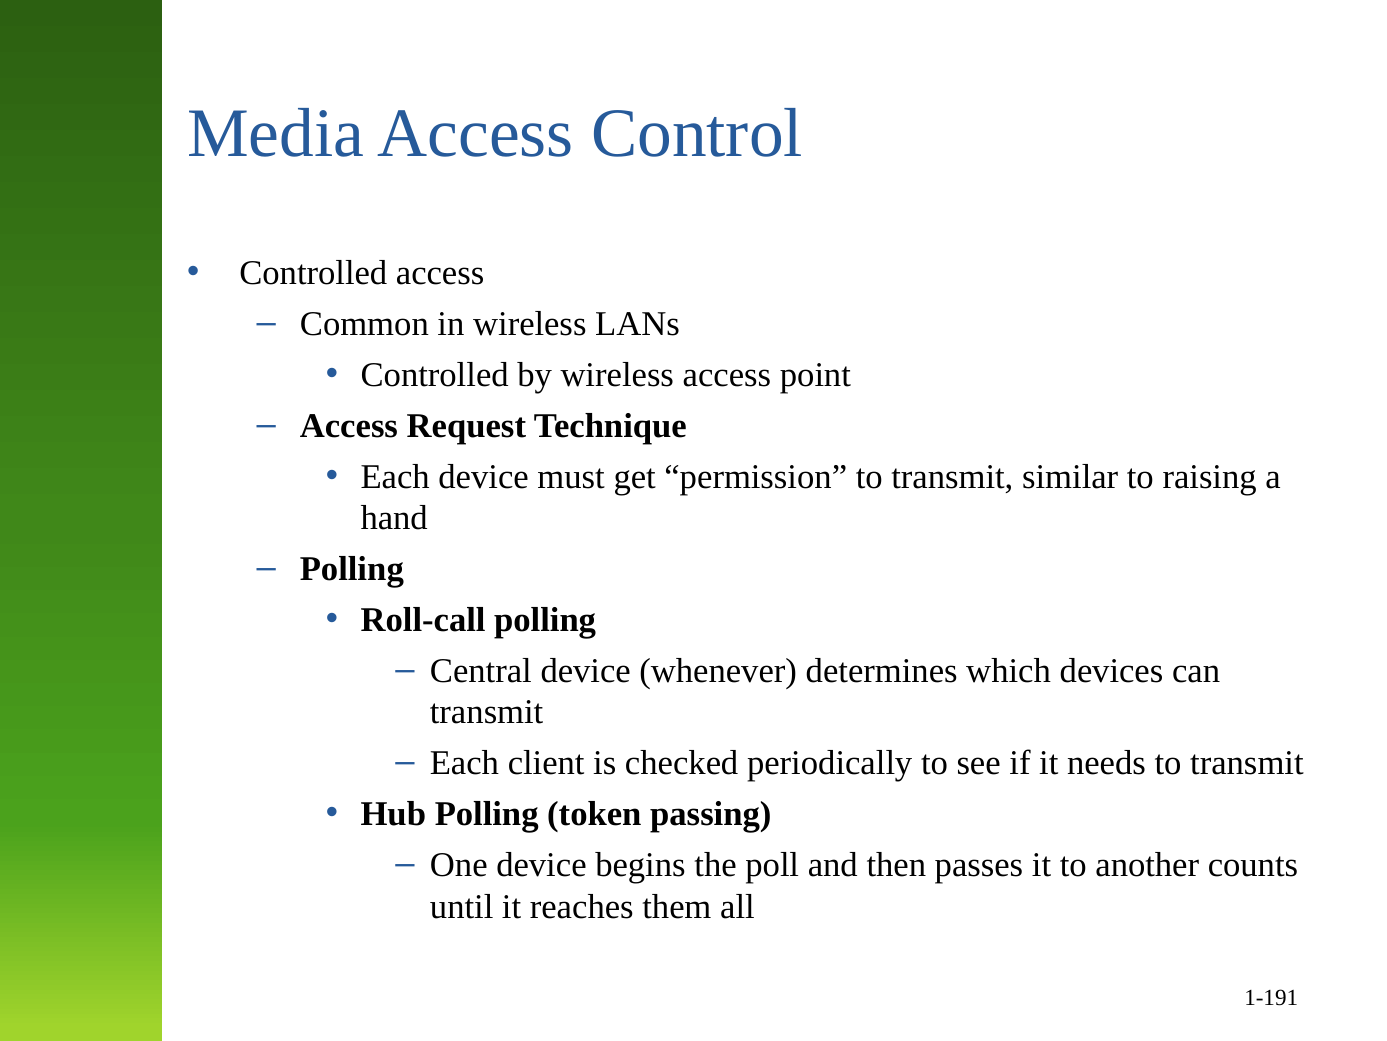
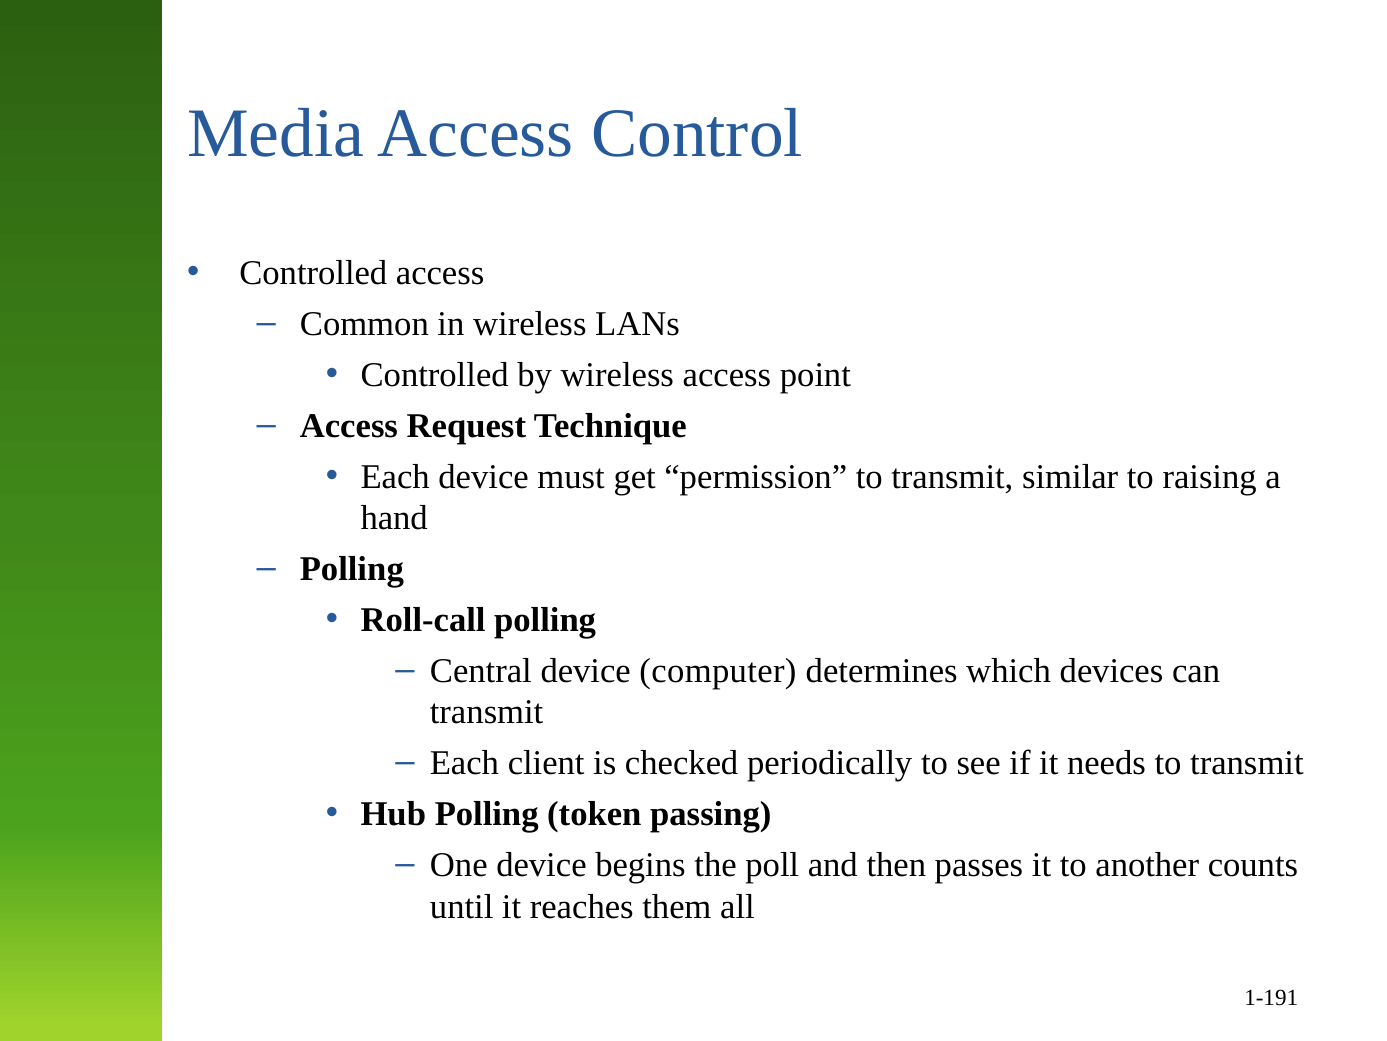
whenever: whenever -> computer (718, 670)
